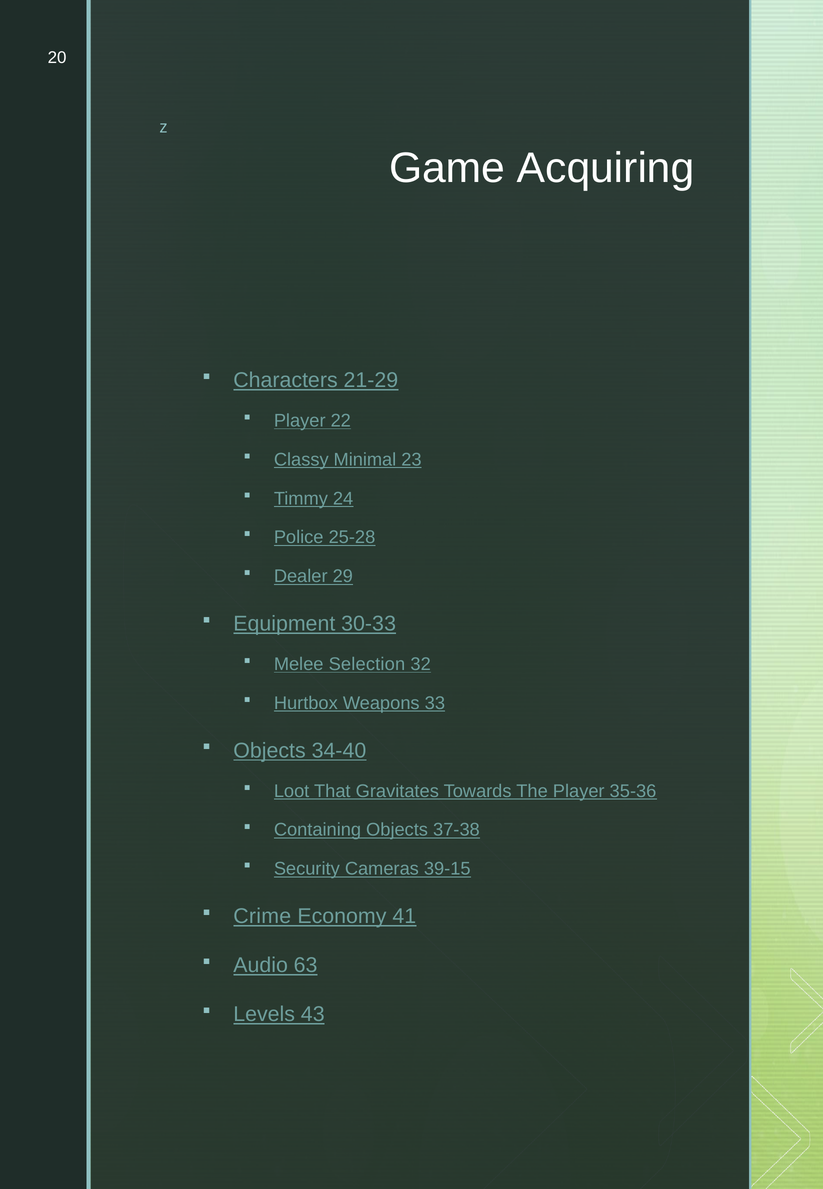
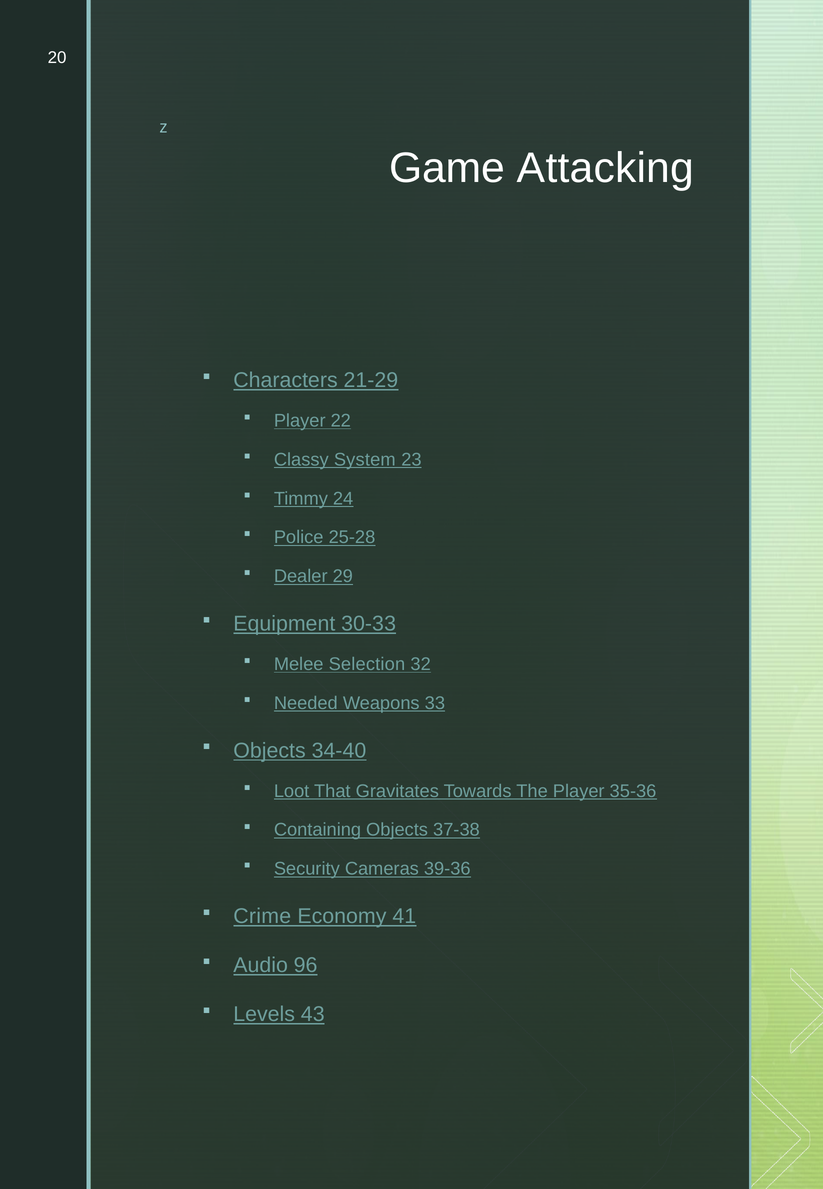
Acquiring: Acquiring -> Attacking (606, 168)
Minimal: Minimal -> System (365, 460)
Hurtbox: Hurtbox -> Needed (306, 703)
39-15: 39-15 -> 39-36 (447, 869)
63: 63 -> 96 (306, 965)
